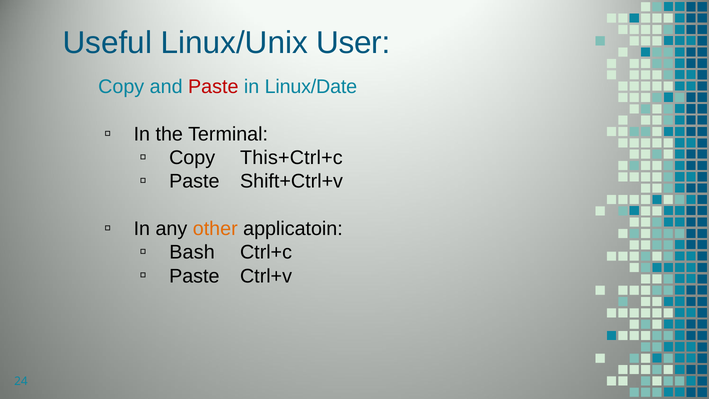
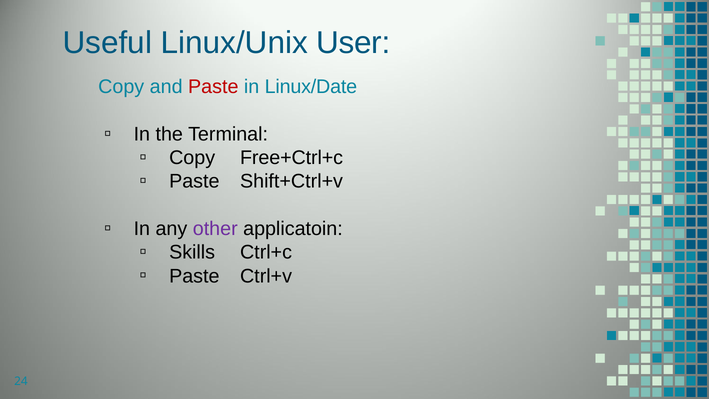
This+Ctrl+c: This+Ctrl+c -> Free+Ctrl+c (292, 158)
other colour: orange -> purple (215, 229)
Bash: Bash -> Skills (192, 252)
